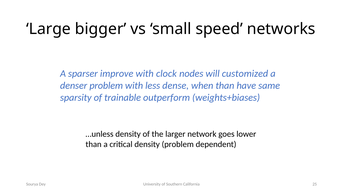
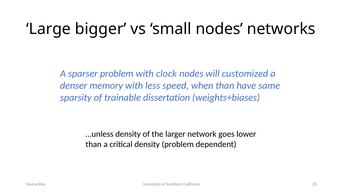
small speed: speed -> nodes (219, 29)
sparser improve: improve -> problem (117, 74)
denser problem: problem -> memory (106, 86)
dense: dense -> speed (176, 86)
outperform: outperform -> dissertation (167, 98)
